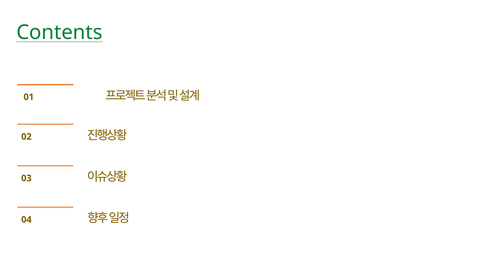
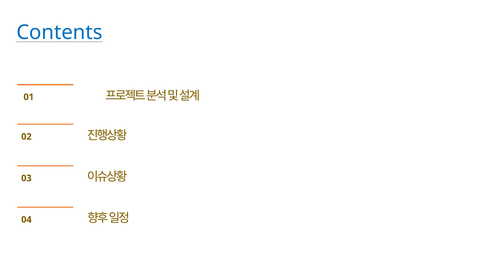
Contents colour: green -> blue (59, 32)
